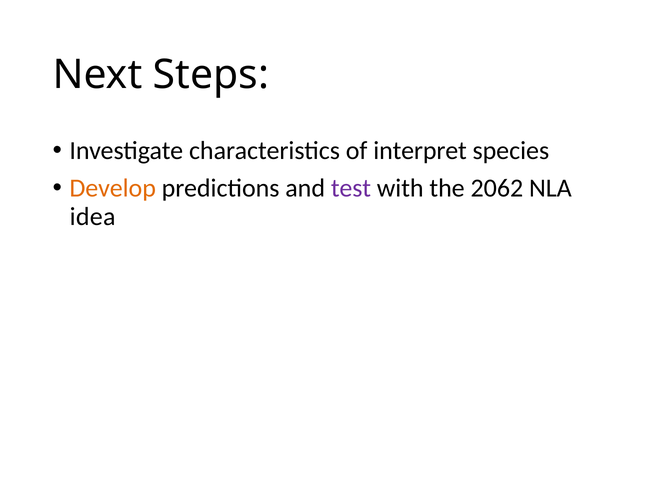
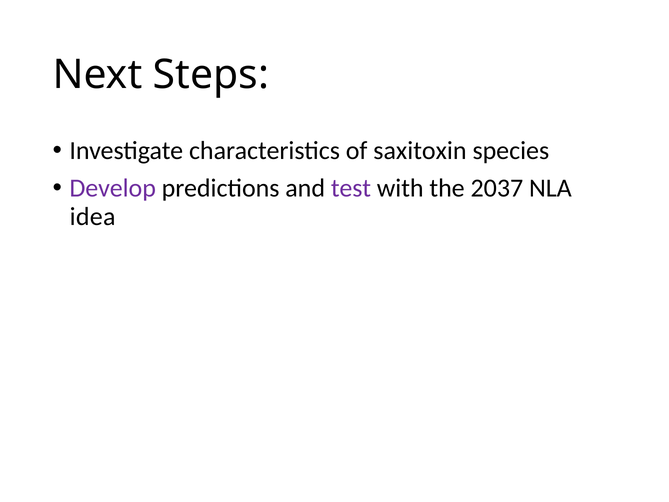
interpret: interpret -> saxitoxin (420, 151)
Develop colour: orange -> purple (113, 188)
2062: 2062 -> 2037 (497, 188)
